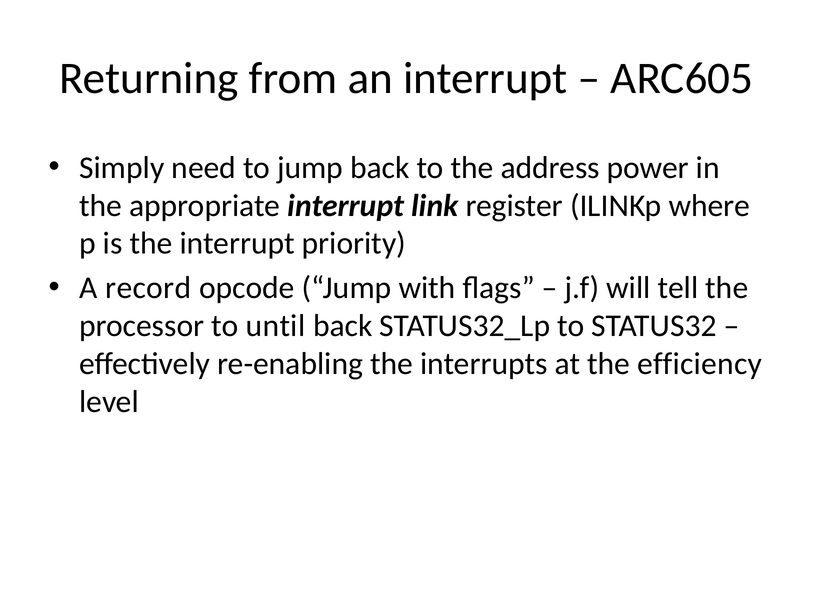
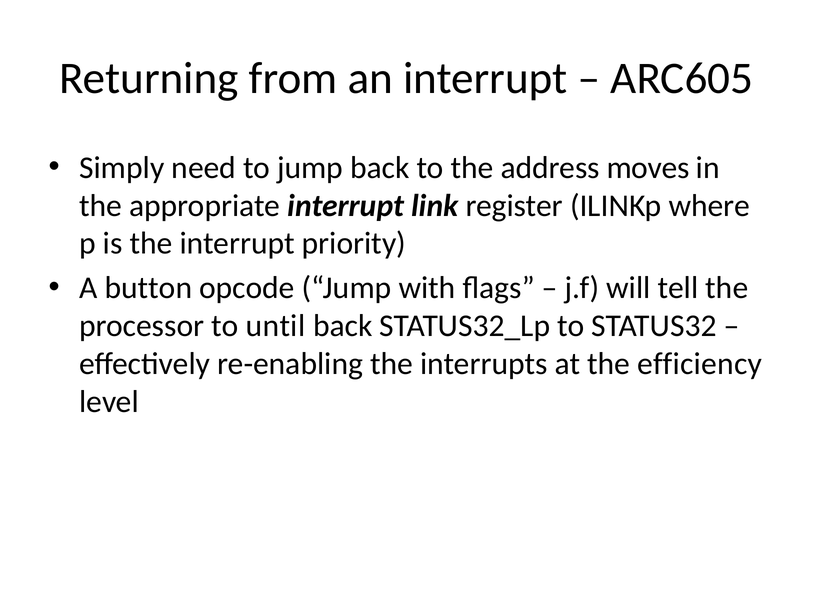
power: power -> moves (648, 168)
record: record -> button (148, 288)
